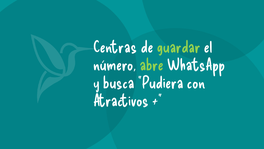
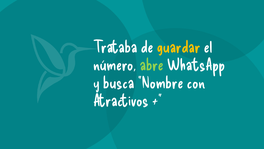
Centras: Centras -> Trataba (115, 47)
guardar colour: light green -> yellow (179, 47)
Pudiera: Pudiera -> Nombre (161, 83)
